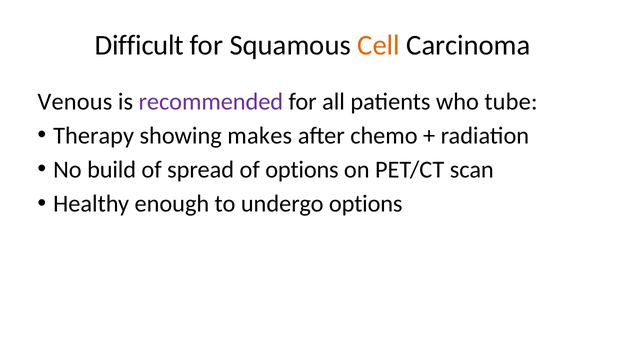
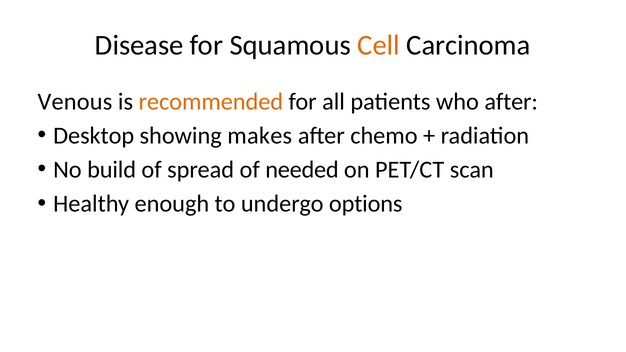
Difficult: Difficult -> Disease (139, 45)
recommended colour: purple -> orange (211, 102)
who tube: tube -> after (511, 102)
Therapy: Therapy -> Desktop (94, 136)
of options: options -> needed (302, 170)
